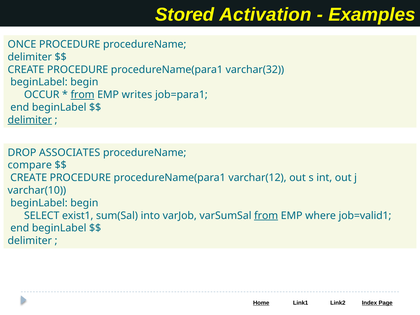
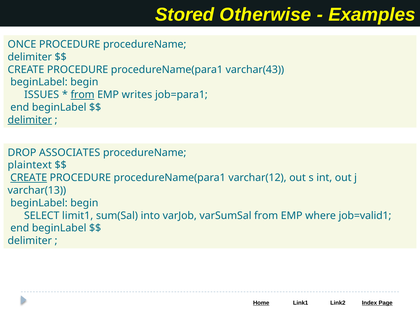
Activation: Activation -> Otherwise (266, 15)
varchar(32: varchar(32 -> varchar(43 (255, 70)
OCCUR: OCCUR -> ISSUES (42, 95)
compare: compare -> plaintext (30, 165)
CREATE underline: none -> present (29, 178)
varchar(10: varchar(10 -> varchar(13 (37, 190)
exist1: exist1 -> limit1 (78, 216)
from underline: present -> none (266, 216)
